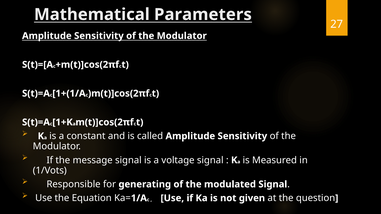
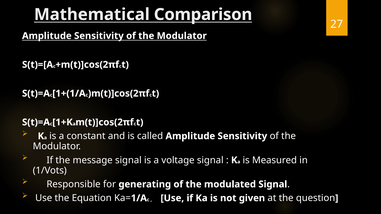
Parameters: Parameters -> Comparison (203, 15)
